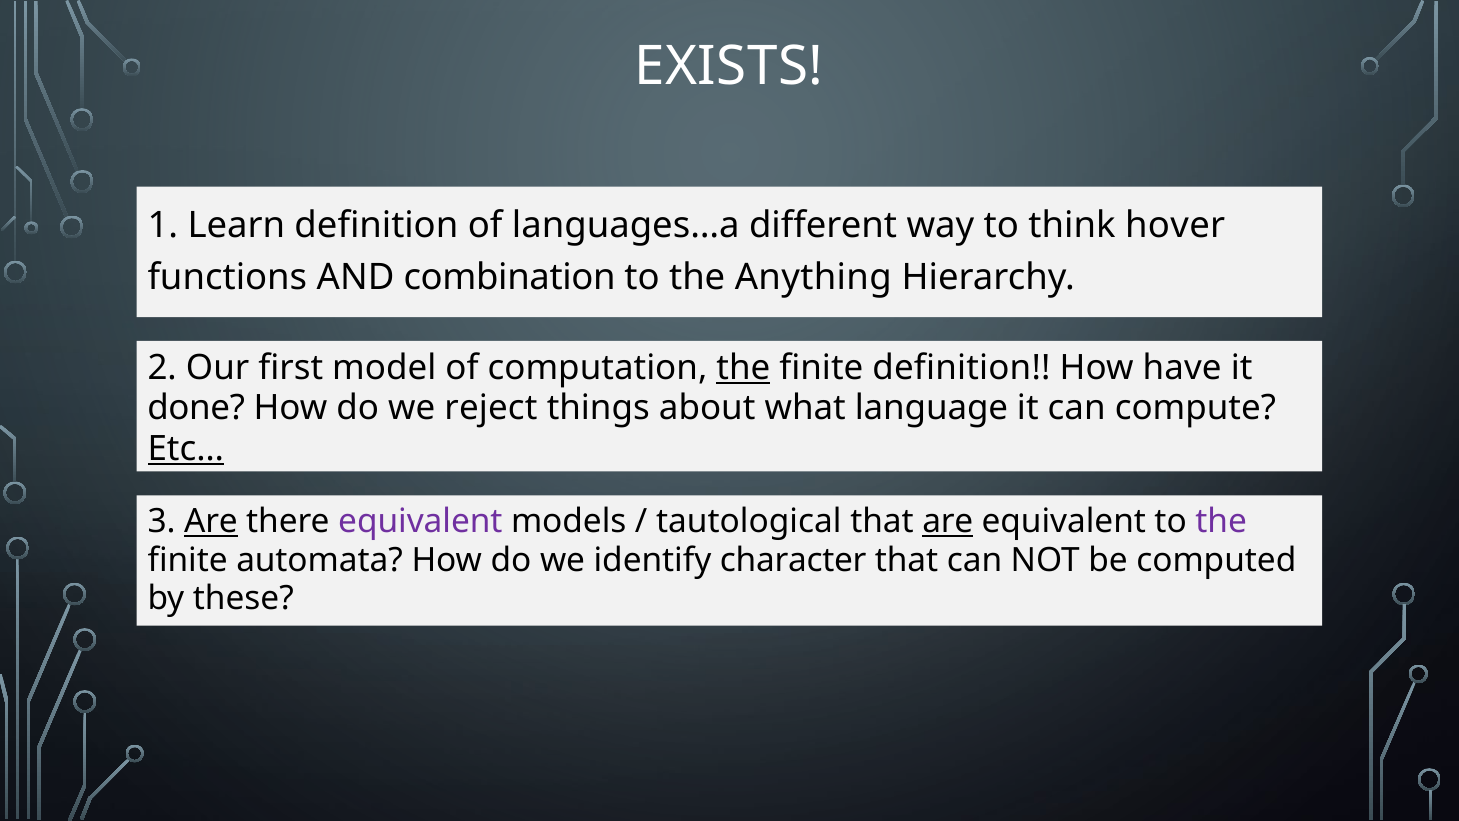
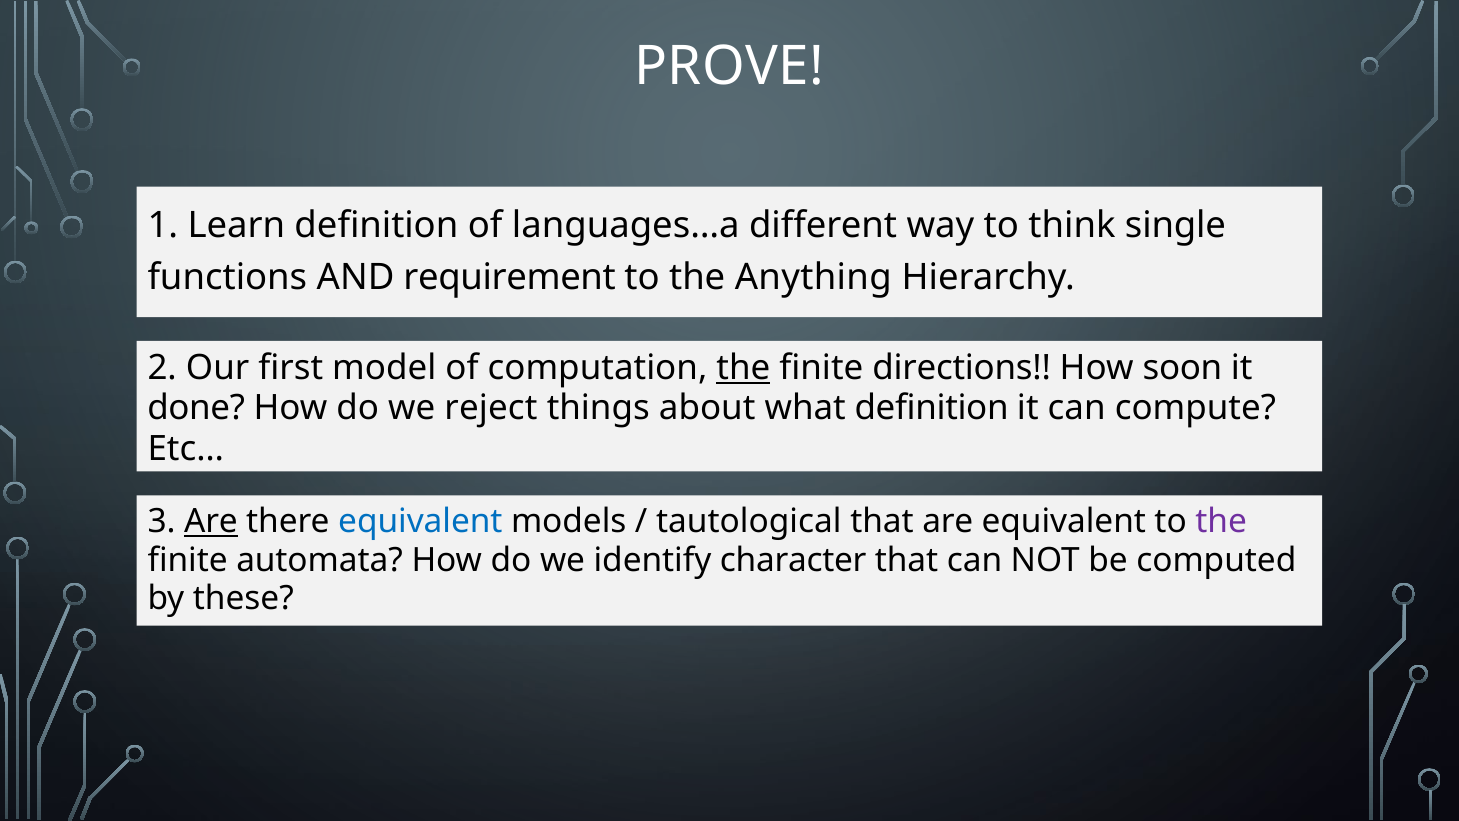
EXISTS: EXISTS -> PROVE (729, 66)
hover: hover -> single (1175, 225)
combination: combination -> requirement (510, 278)
finite definition: definition -> directions (962, 368)
have: have -> soon (1182, 368)
what language: language -> definition (932, 408)
Etc… underline: present -> none (186, 449)
equivalent colour: purple -> blue (420, 521)
are underline: present -> none (948, 521)
